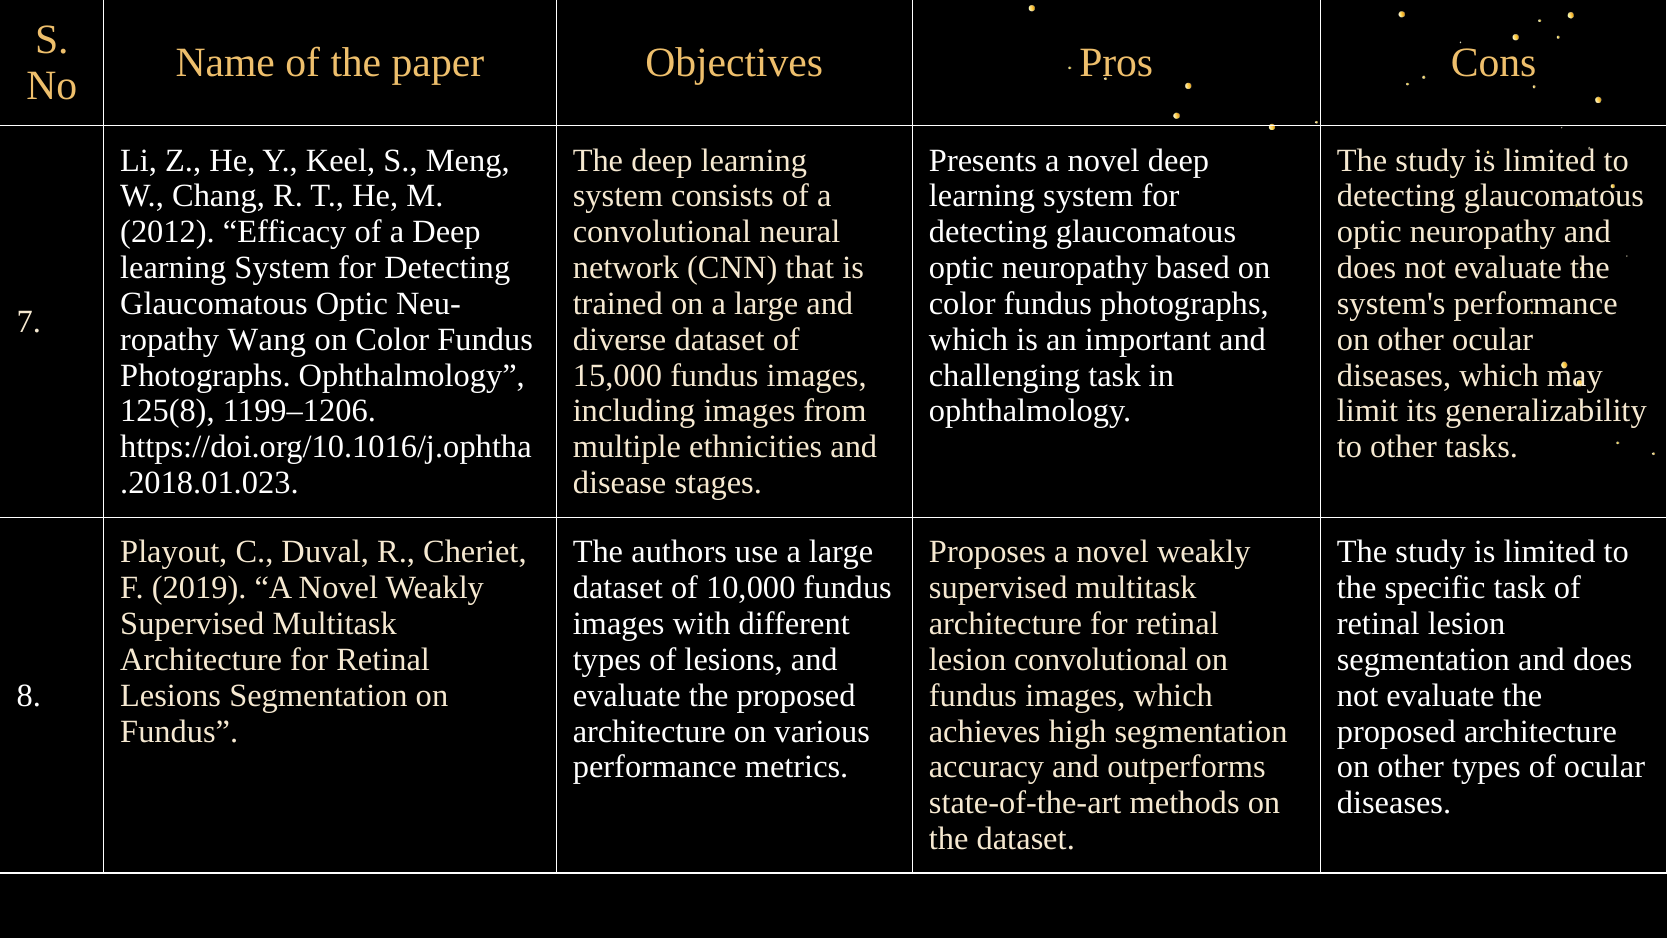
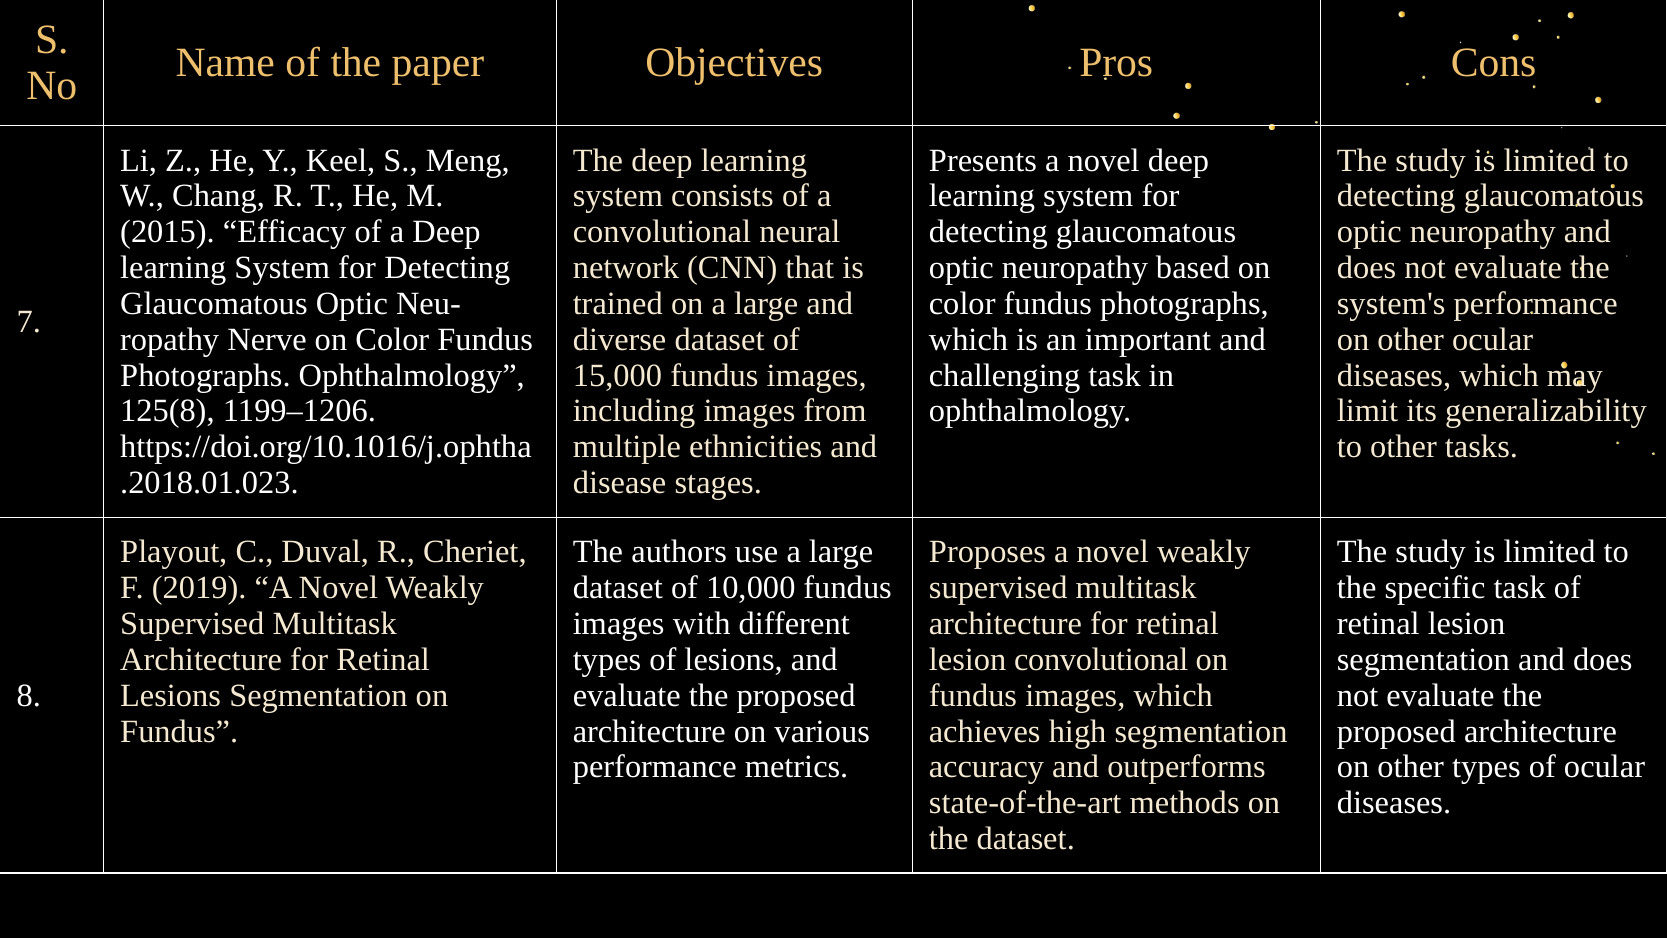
2012: 2012 -> 2015 (167, 232)
Wang: Wang -> Nerve (267, 340)
